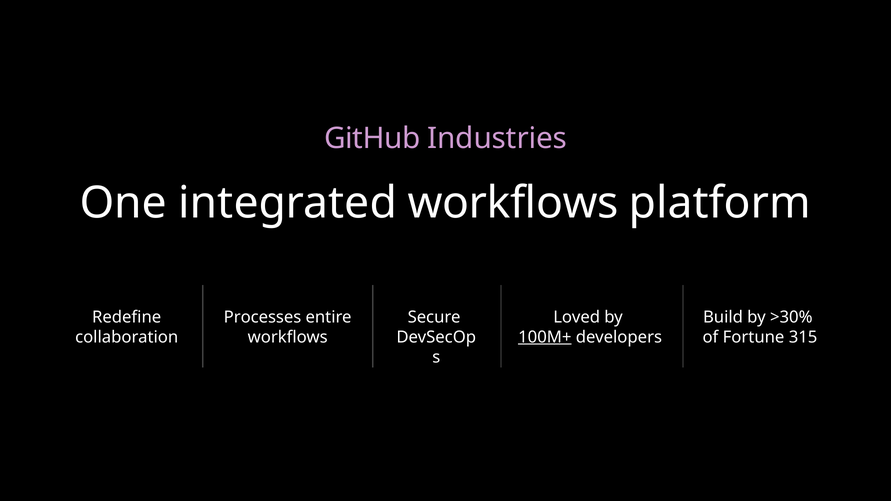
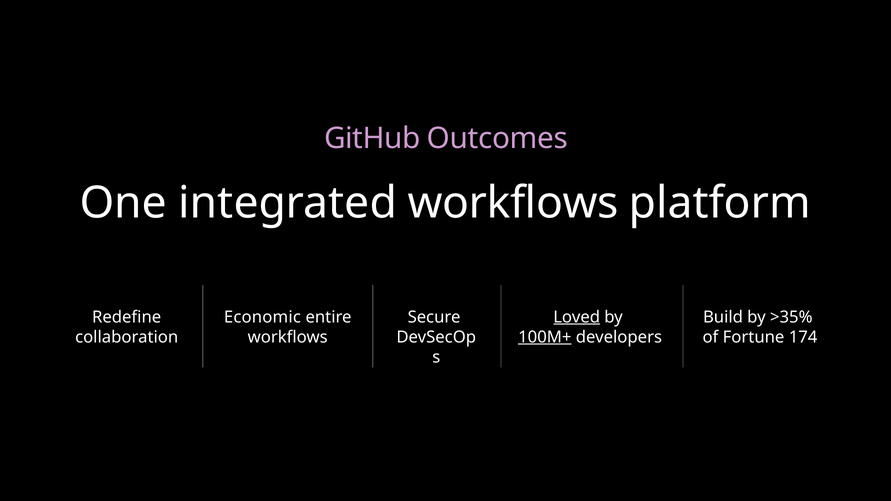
Industries: Industries -> Outcomes (497, 139)
Processes: Processes -> Economic (262, 317)
Loved underline: none -> present (577, 317)
>30%: >30% -> >35% (791, 317)
315: 315 -> 174 (803, 337)
